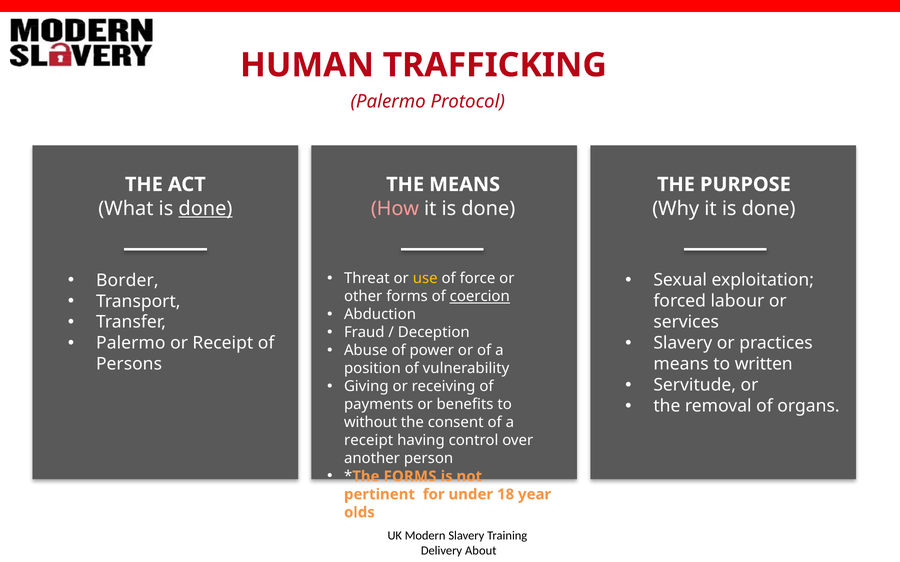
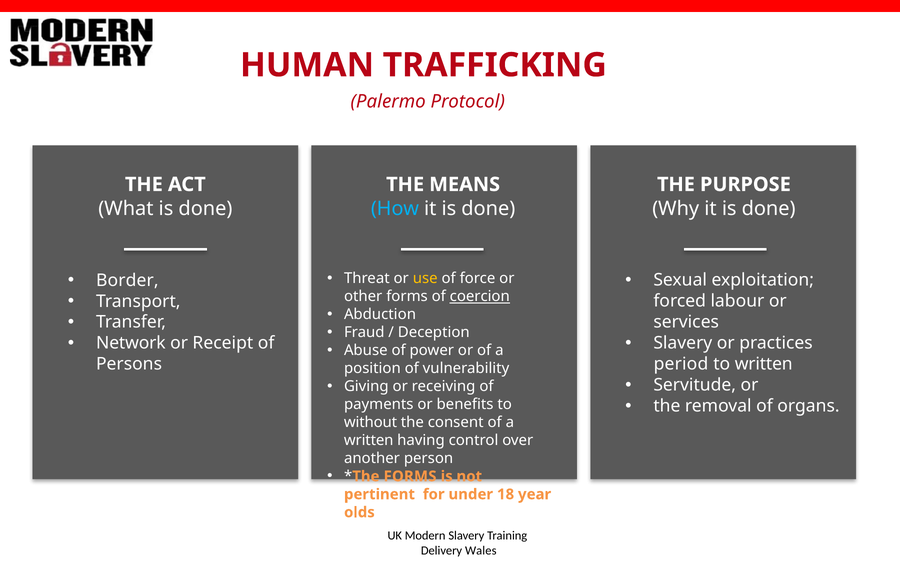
done underline: present -> none (205, 209)
How colour: pink -> light blue (395, 209)
Palermo: Palermo -> Network (131, 344)
means: means -> period (681, 364)
receipt: receipt -> written (369, 441)
About: About -> Wales (481, 551)
